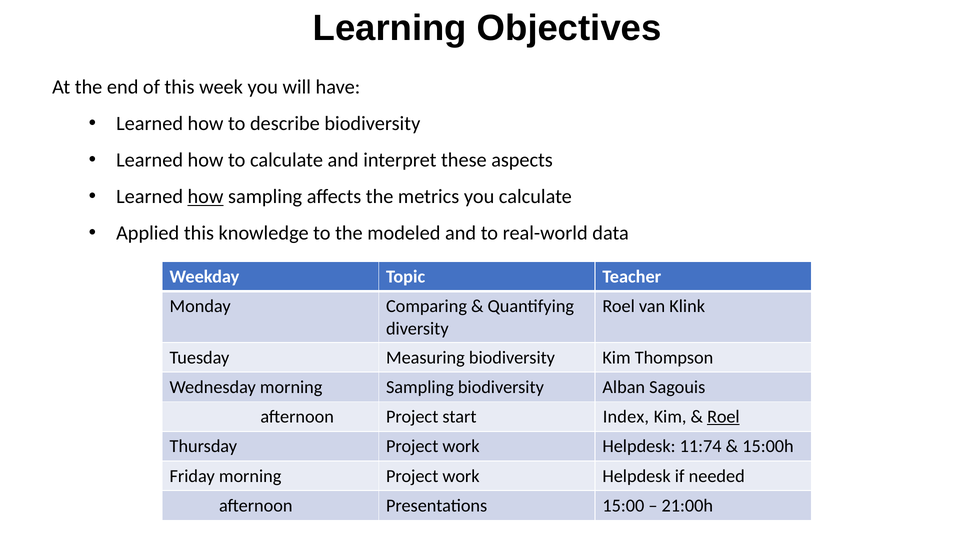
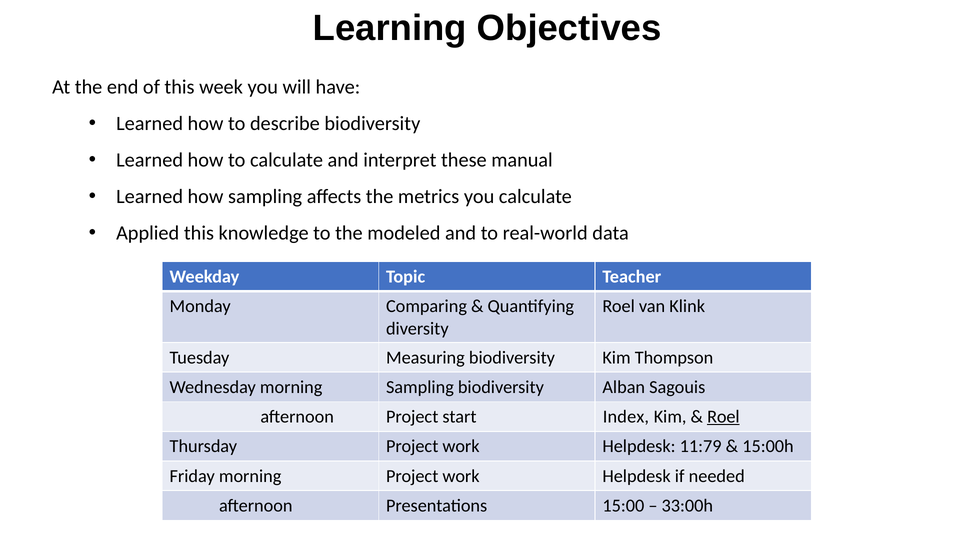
aspects: aspects -> manual (522, 160)
how underline: present -> none (206, 197)
11:74: 11:74 -> 11:79 (701, 446)
21:00h: 21:00h -> 33:00h (687, 506)
